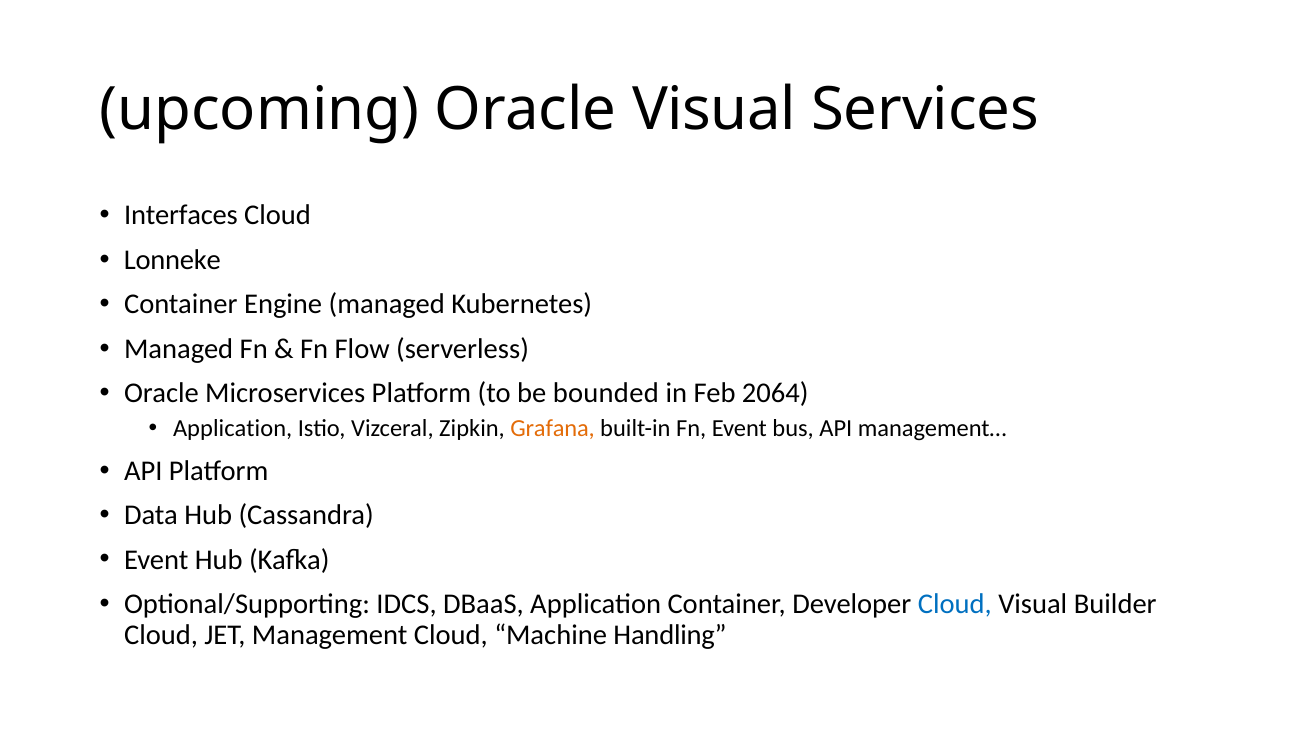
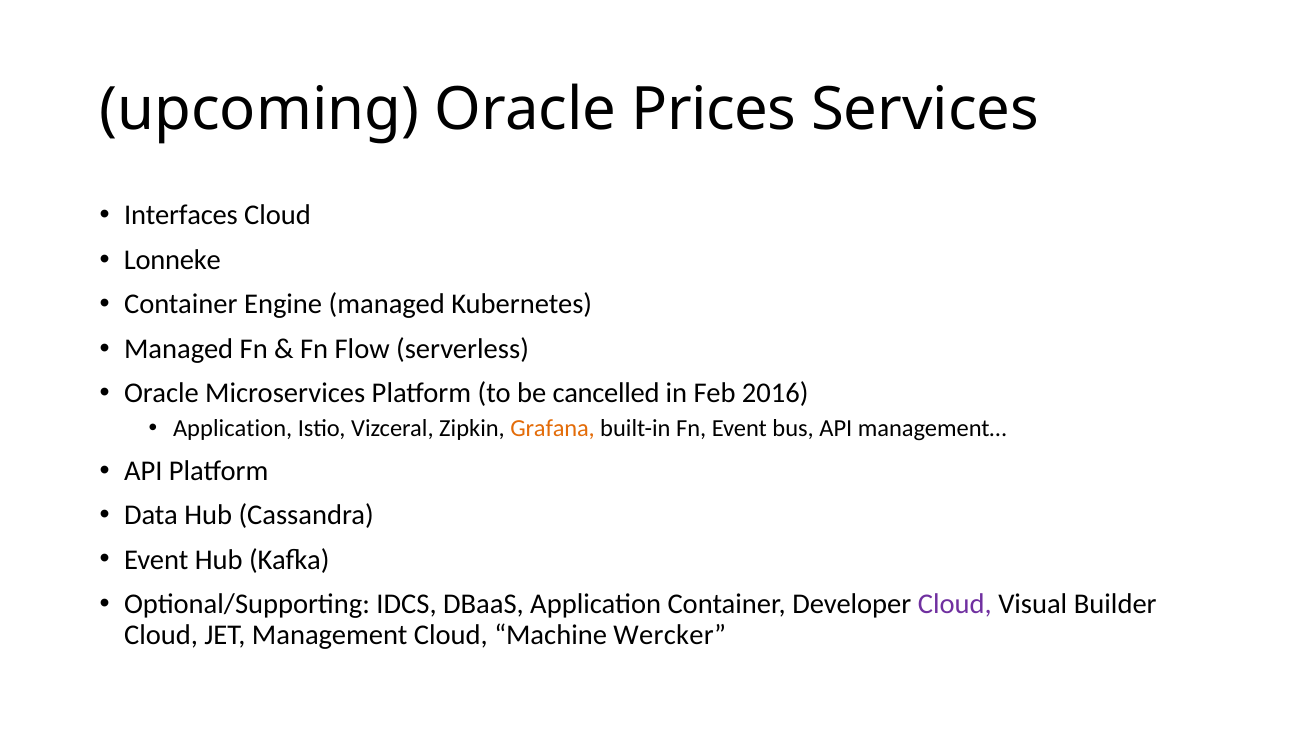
Oracle Visual: Visual -> Prices (714, 110)
bounded: bounded -> cancelled (606, 394)
2064: 2064 -> 2016 (775, 394)
Cloud colour: blue -> purple (955, 605)
Handling: Handling -> Wercker (670, 635)
